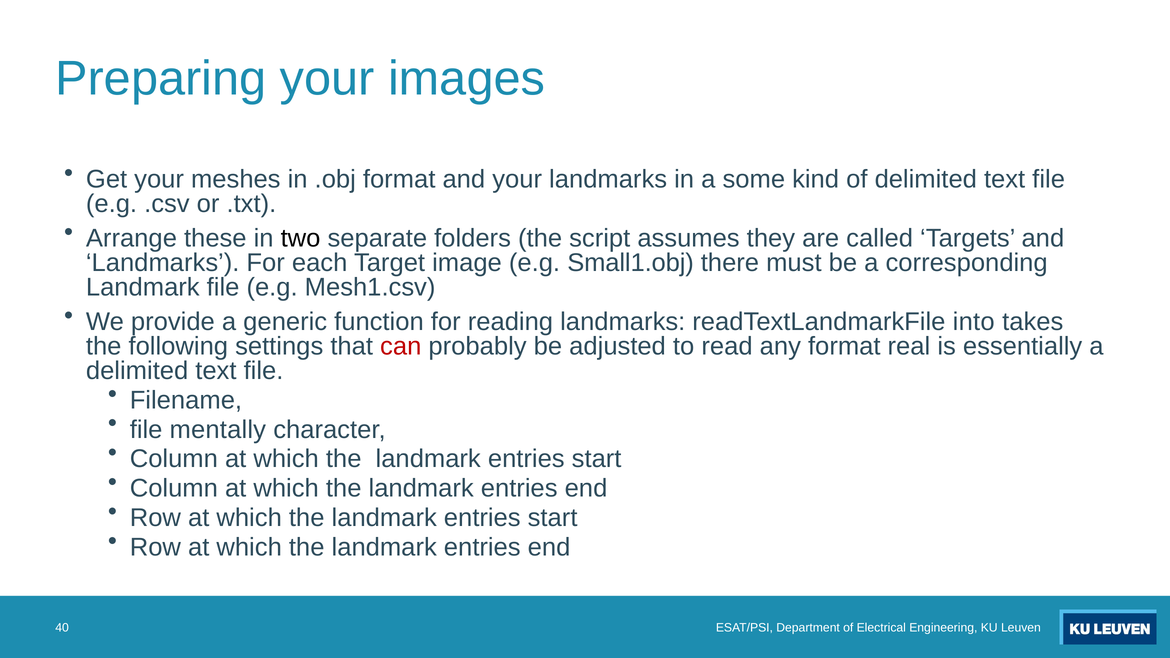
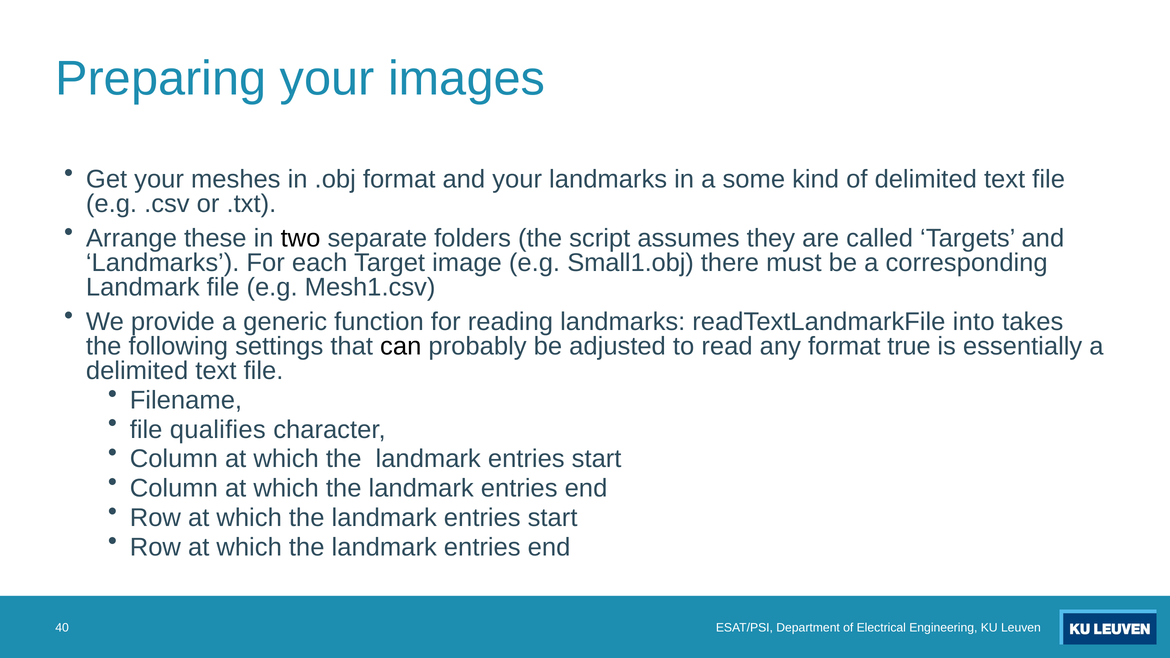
can colour: red -> black (401, 346)
real: real -> true (909, 346)
mentally: mentally -> qualifies (218, 430)
